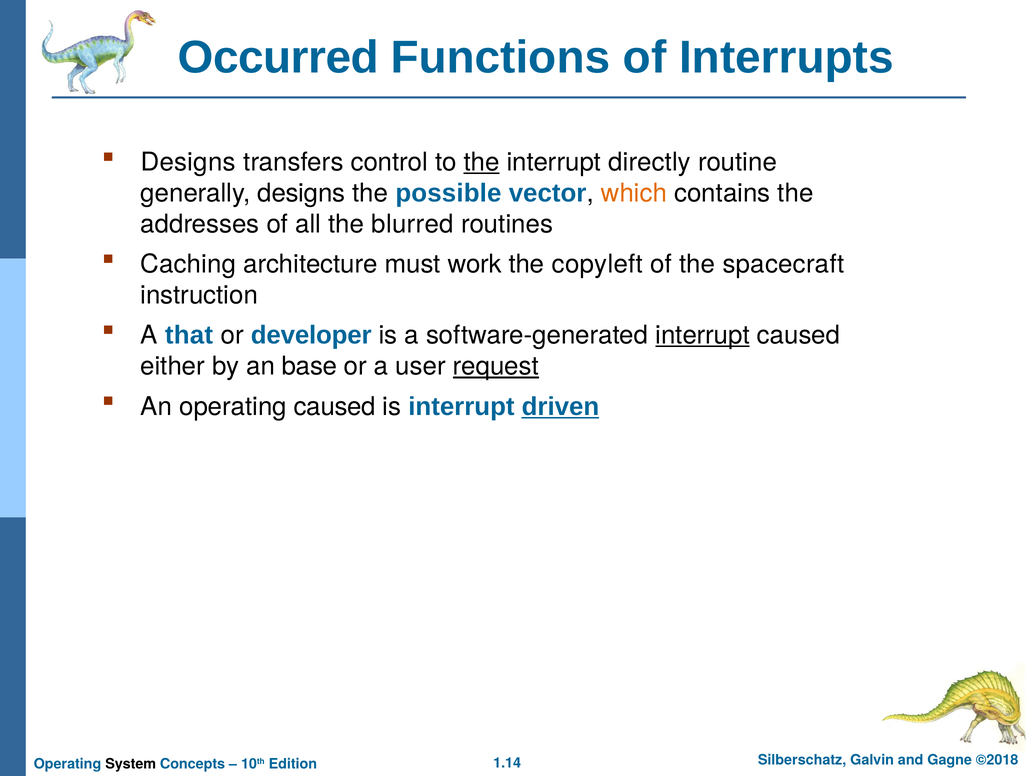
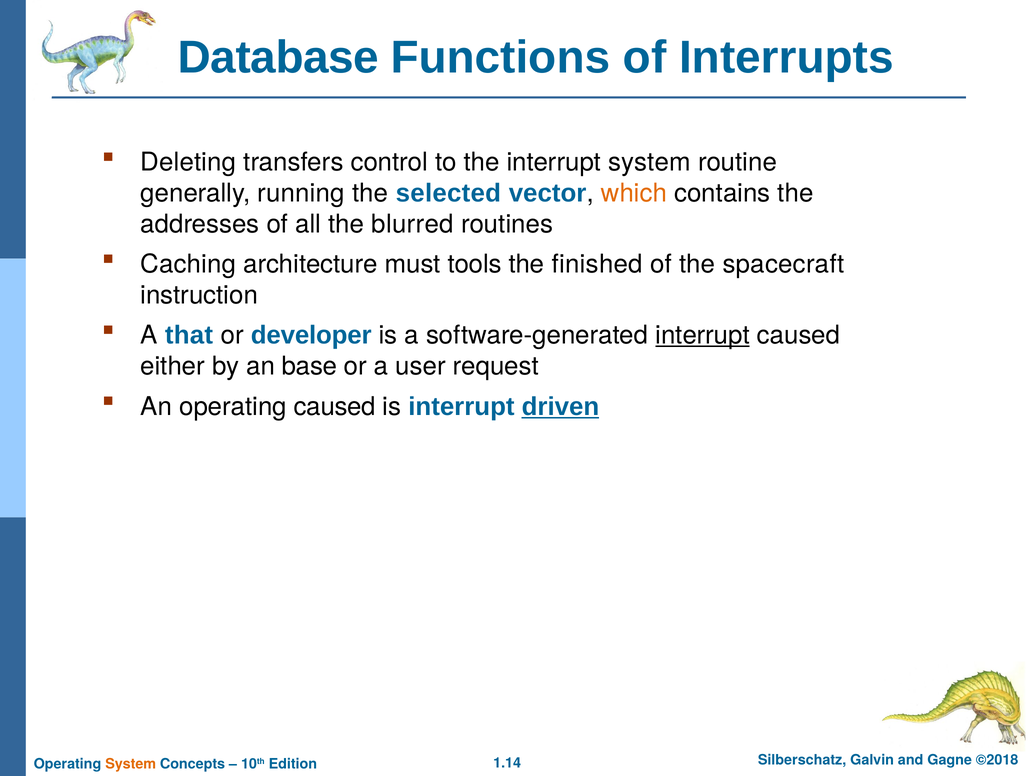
Occurred: Occurred -> Database (278, 58)
Designs: Designs -> Deleting (188, 162)
the underline: present -> none (482, 162)
interrupt directly: directly -> system (650, 162)
generally designs: designs -> running (301, 193)
possible: possible -> selected (448, 193)
work: work -> tools (475, 264)
copyleft: copyleft -> finished (597, 264)
request underline: present -> none (496, 367)
System colour: black -> orange (131, 764)
